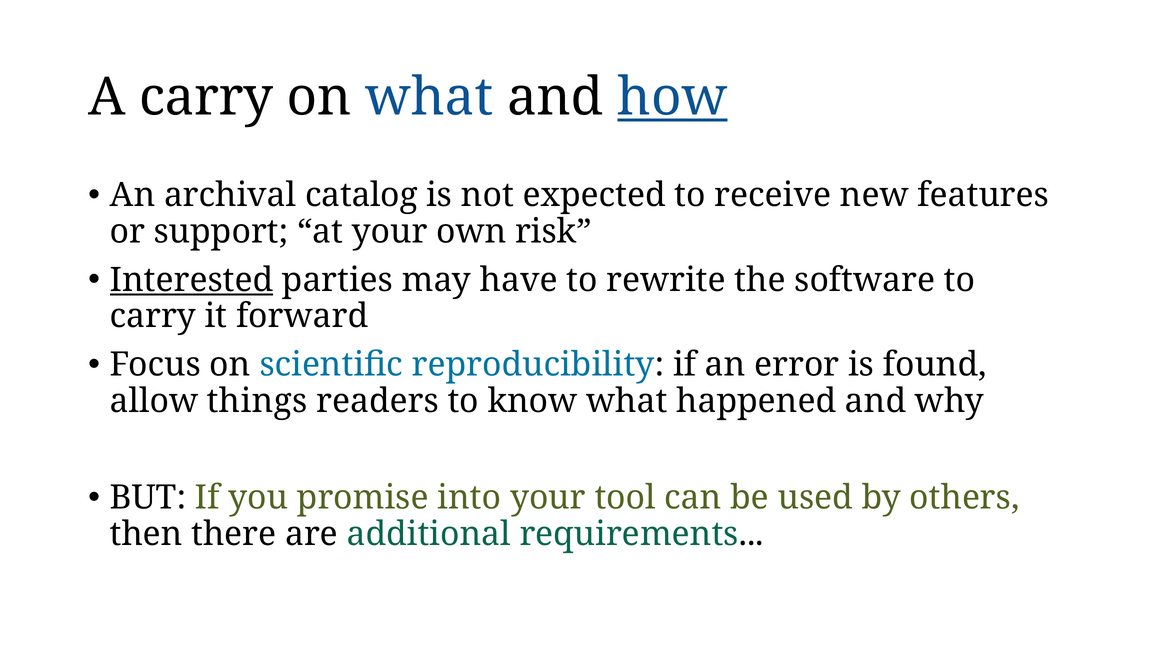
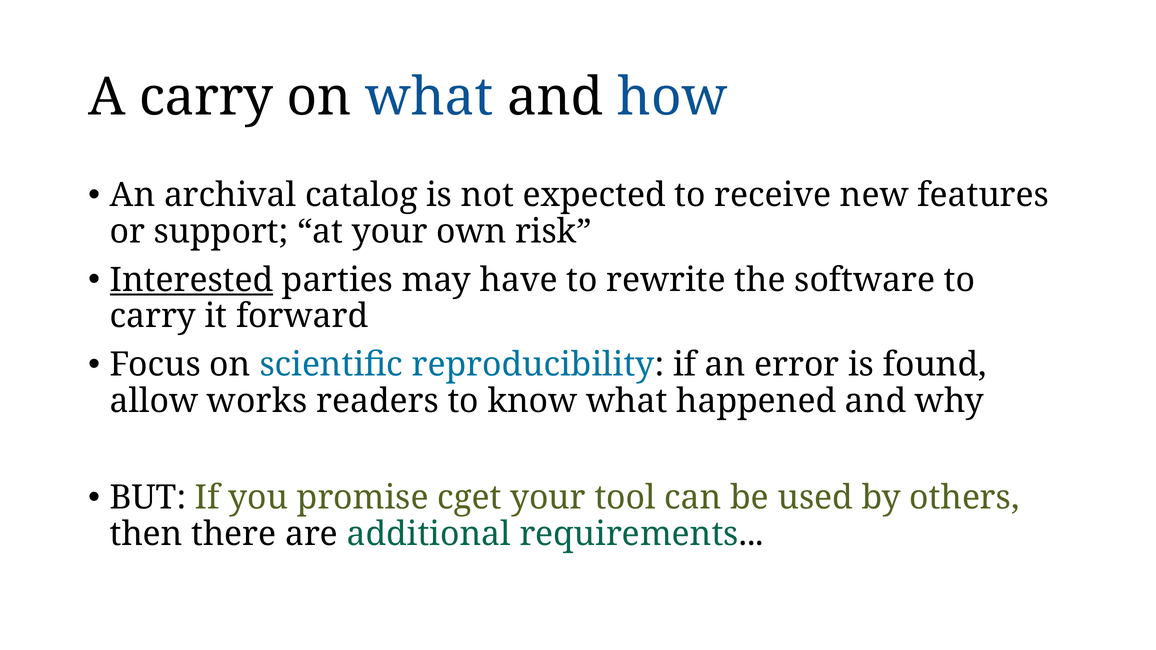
how underline: present -> none (672, 97)
things: things -> works (257, 401)
into: into -> cget (469, 498)
